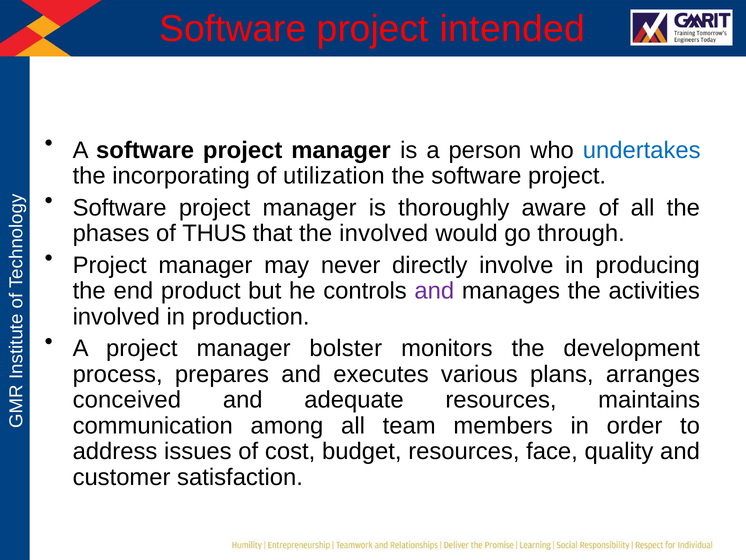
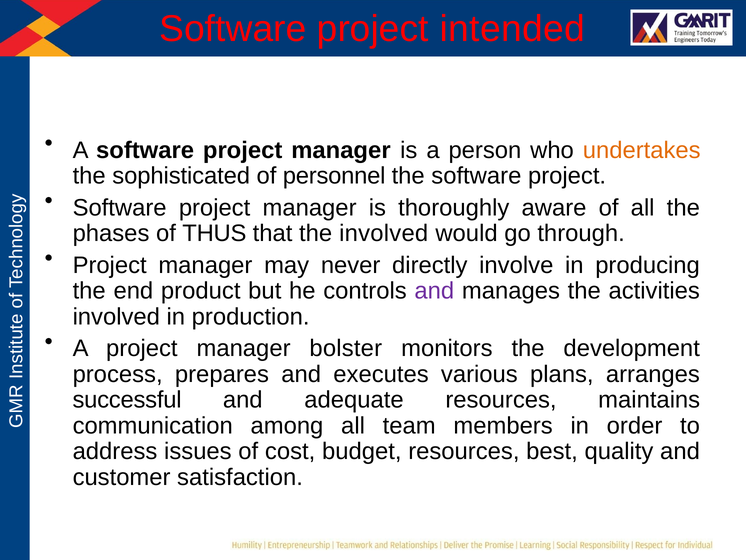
undertakes colour: blue -> orange (642, 150)
incorporating: incorporating -> sophisticated (181, 176)
utilization: utilization -> personnel (334, 176)
conceived: conceived -> successful (127, 400)
face: face -> best (552, 451)
